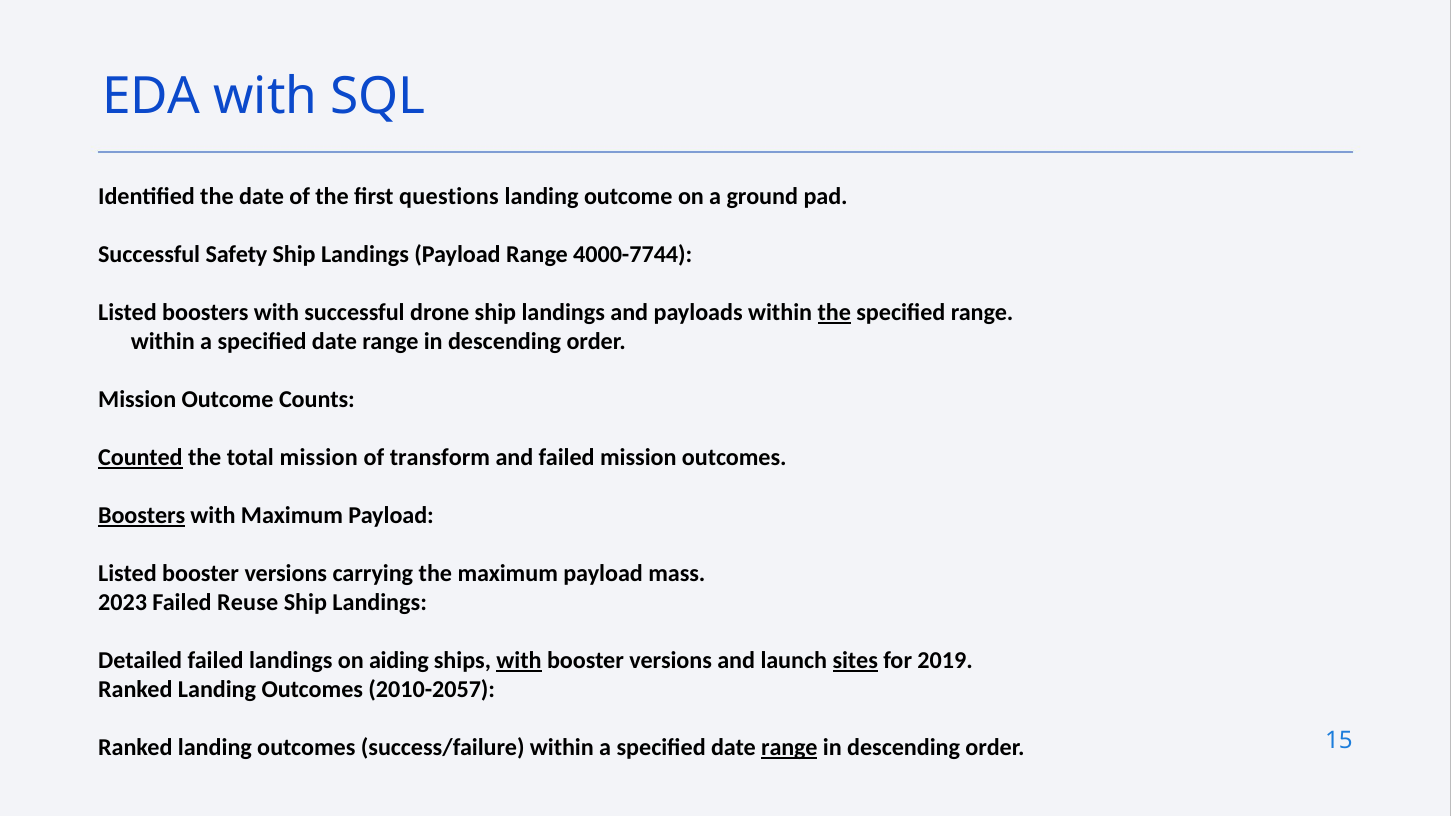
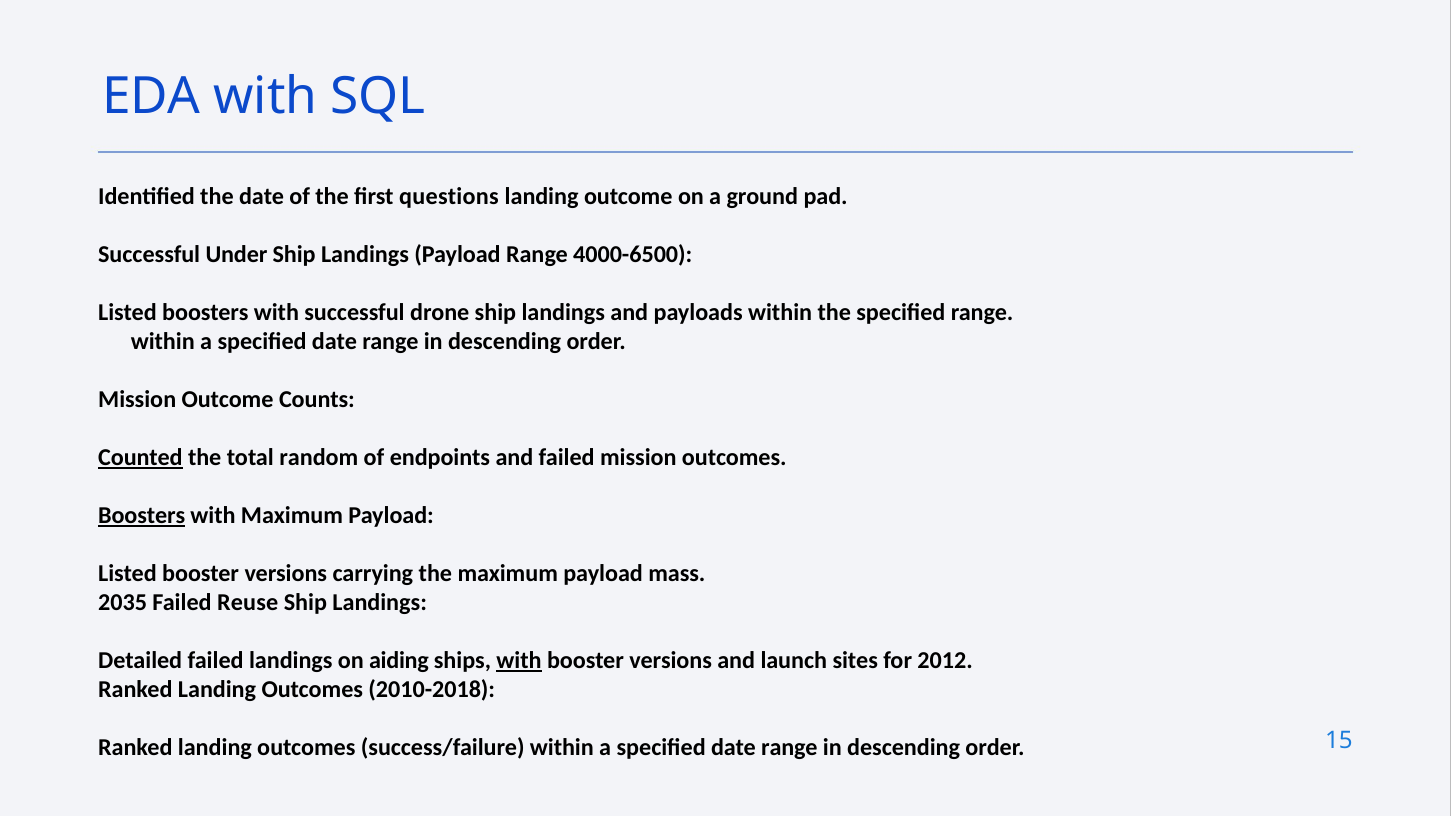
Safety: Safety -> Under (236, 255)
4000-7744: 4000-7744 -> 4000-6500 (633, 255)
the underline: present -> none (834, 313)
total mission: mission -> random (319, 458)
transform: transform -> endpoints (440, 458)
2023: 2023 -> 2035 (123, 603)
sites underline: present -> none (855, 661)
2019: 2019 -> 2012 (945, 661)
2010-2057: 2010-2057 -> 2010-2018 (432, 690)
range underline: present -> none (789, 748)
